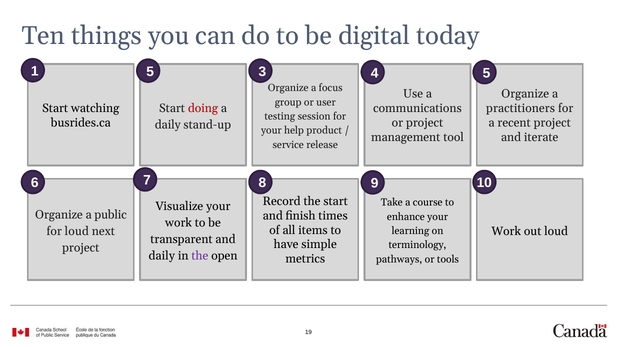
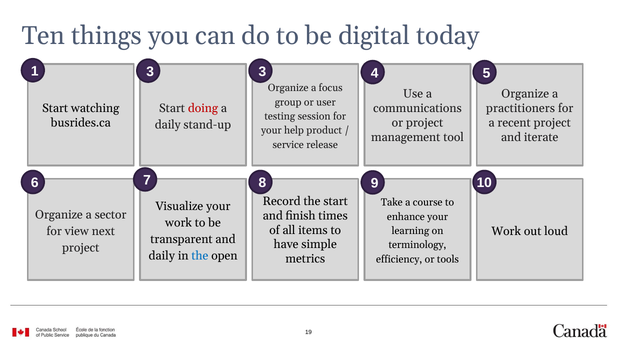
1 5: 5 -> 3 (150, 72)
public: public -> sector (111, 215)
for loud: loud -> view (77, 231)
the colour: purple -> blue (200, 256)
pathways: pathways -> efficiency (399, 259)
